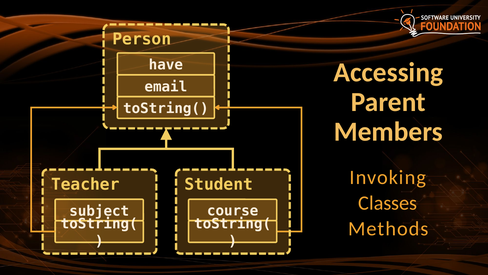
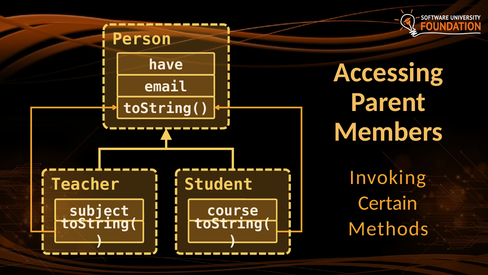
Classes: Classes -> Certain (388, 203)
